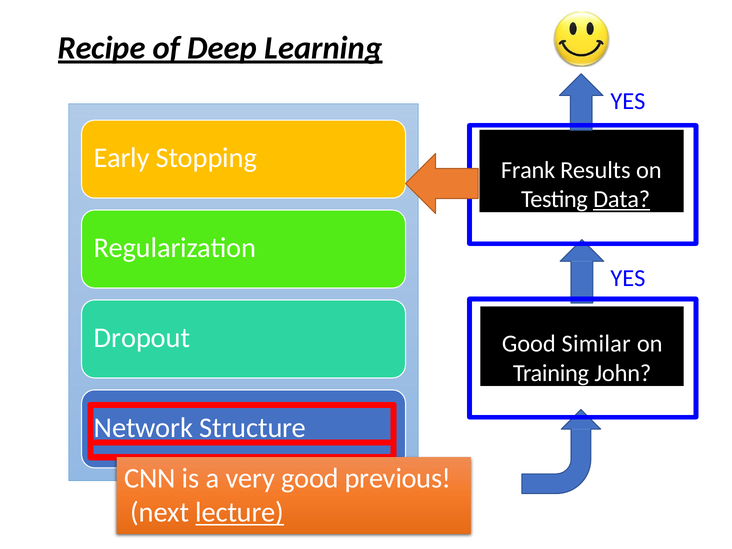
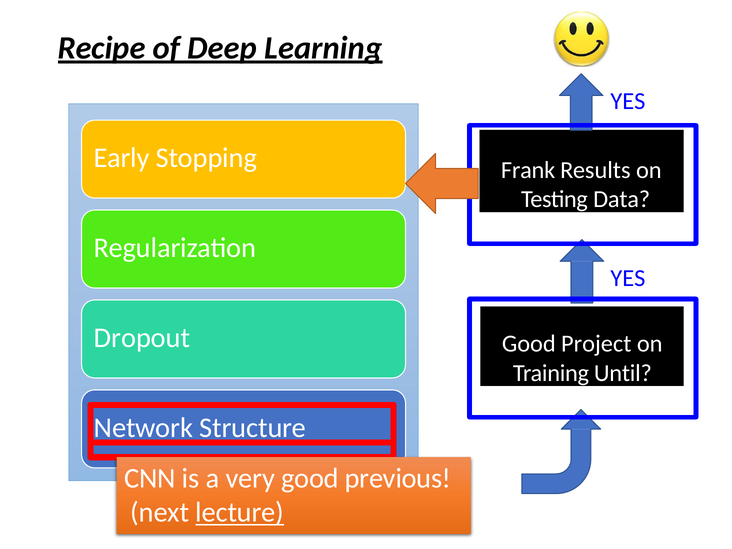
Data underline: present -> none (622, 199)
Similar: Similar -> Project (596, 344)
John: John -> Until (623, 373)
